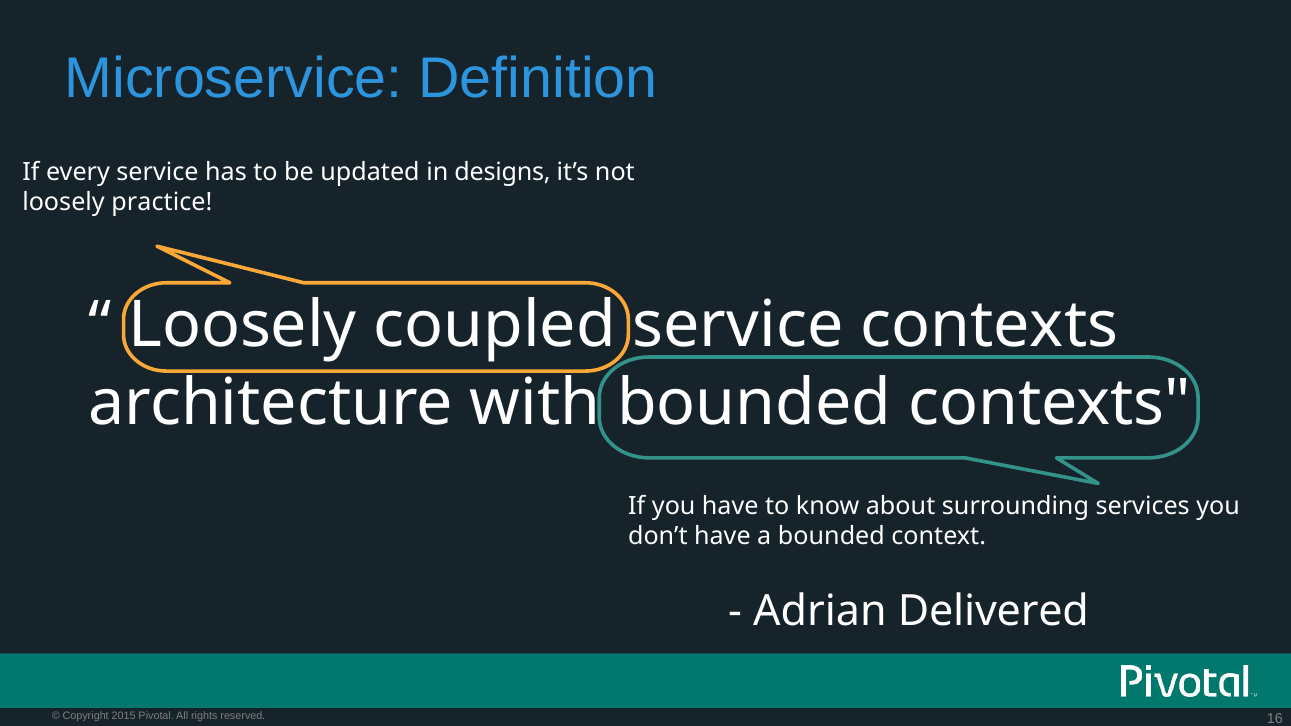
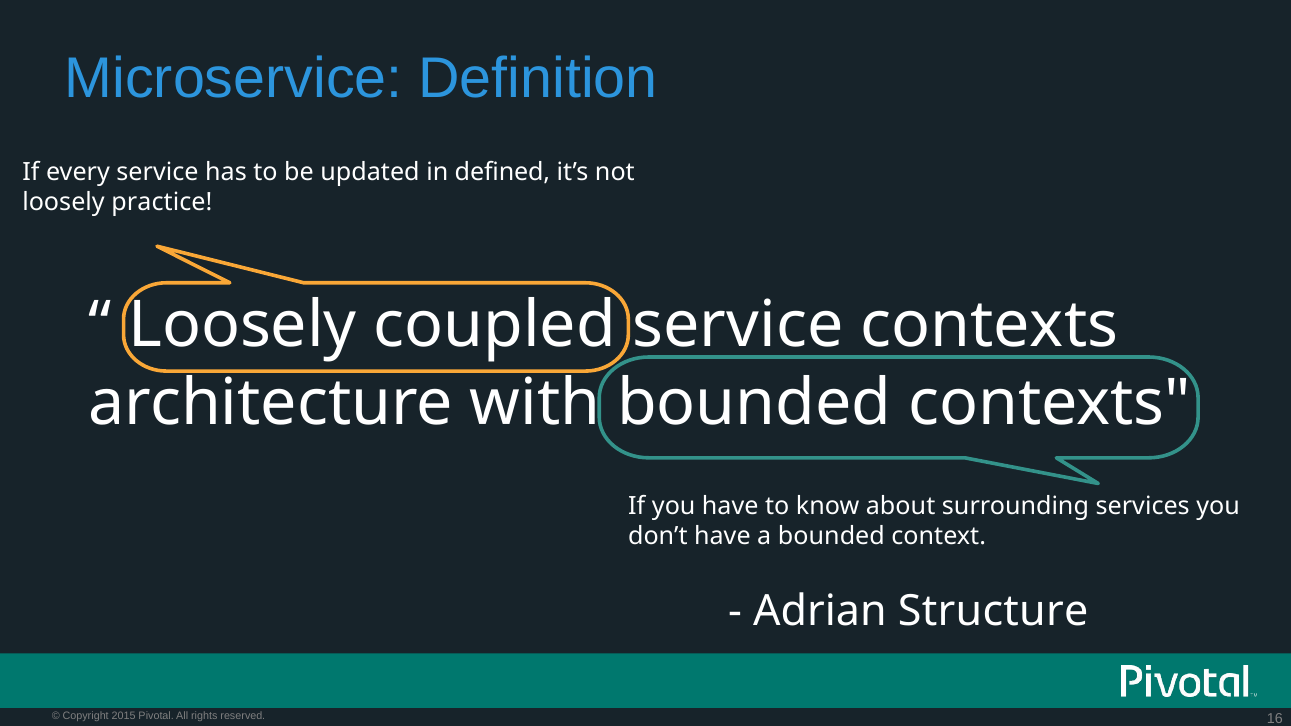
designs: designs -> defined (502, 172)
Delivered: Delivered -> Structure (993, 612)
